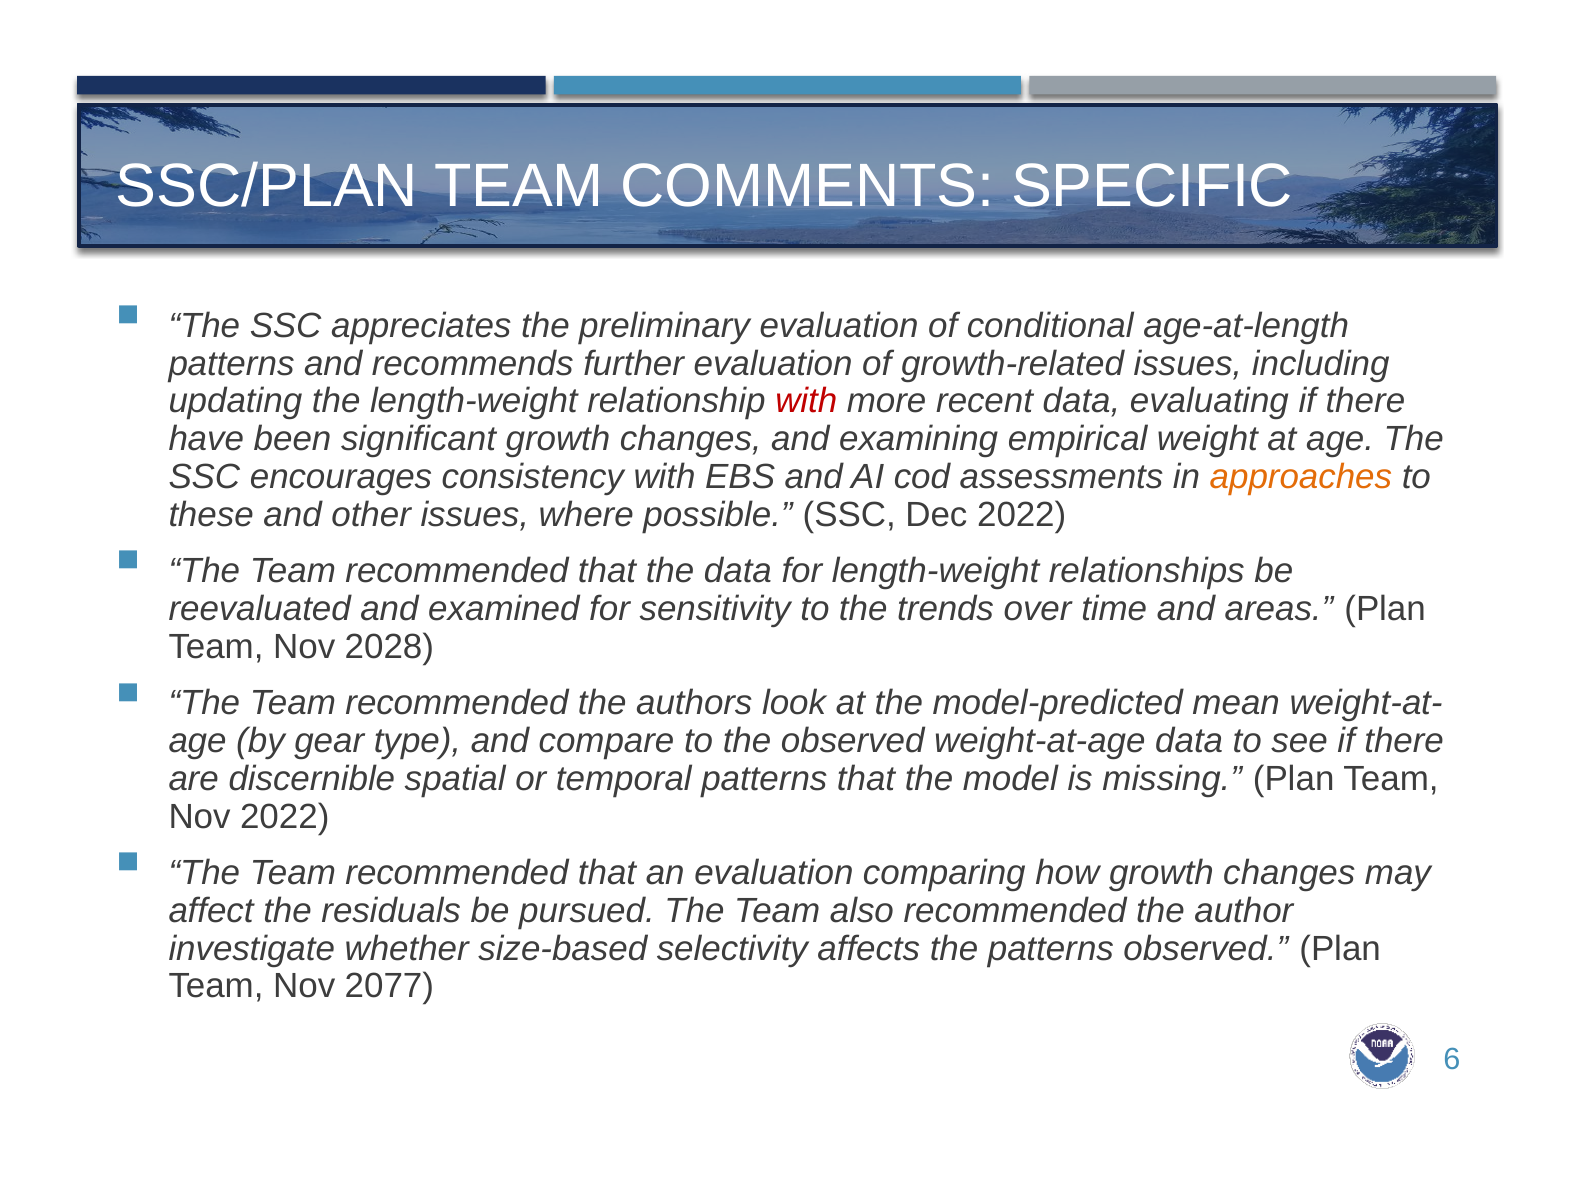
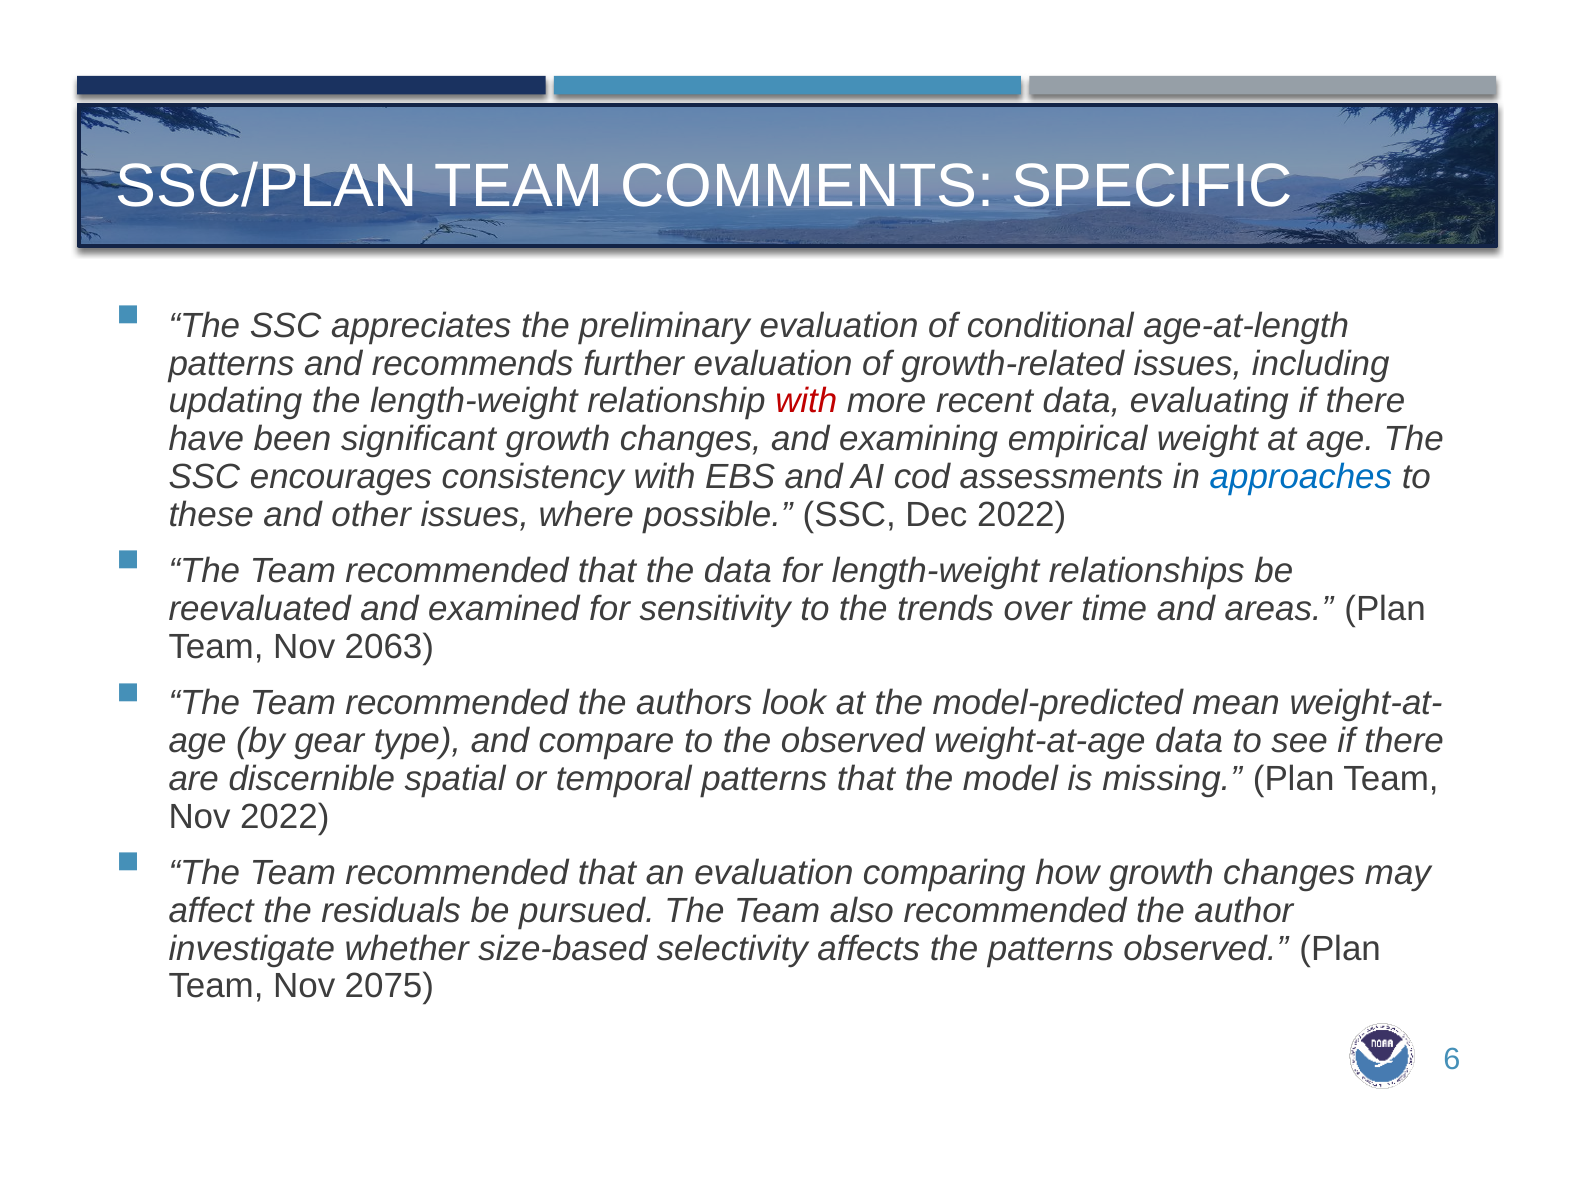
approaches colour: orange -> blue (1301, 477)
2028: 2028 -> 2063 (389, 647)
2077: 2077 -> 2075 (389, 987)
